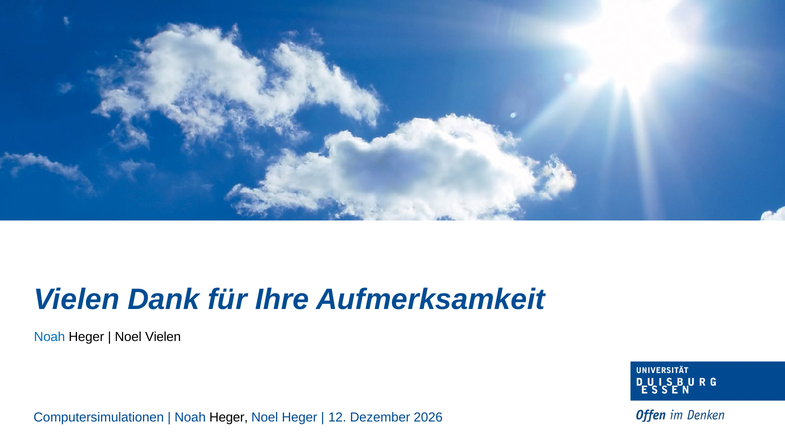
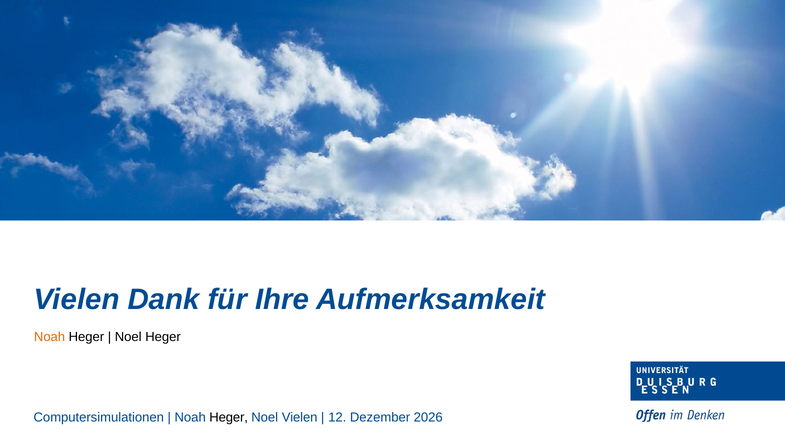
Noah colour: blue -> orange (50, 337)
Noel Vielen: Vielen -> Heger (163, 337)
Noel Heger: Heger -> Vielen (300, 417)
